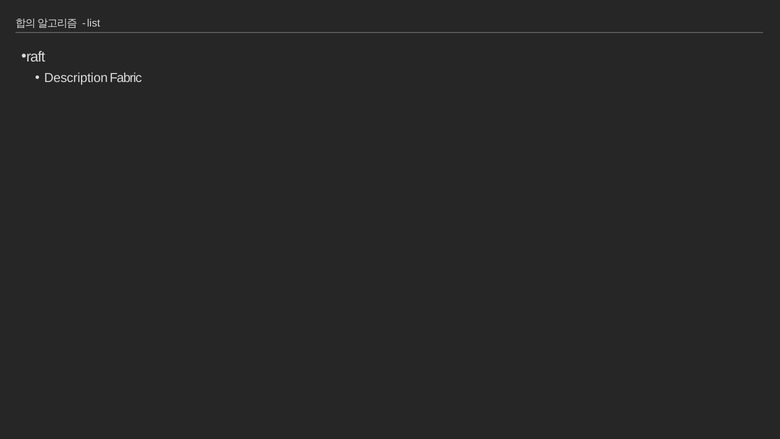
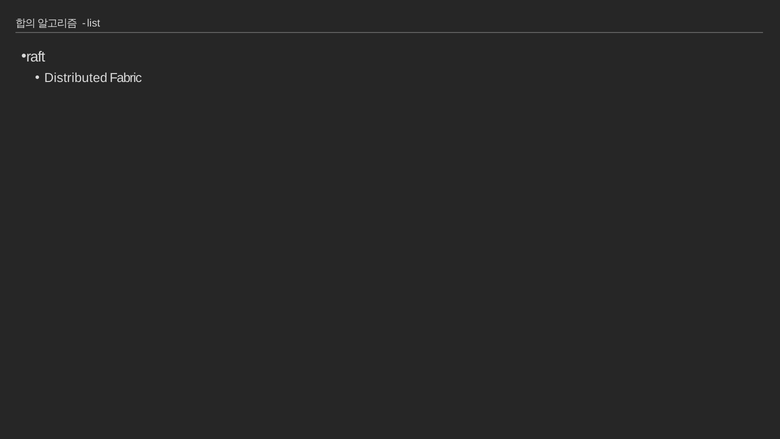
Description: Description -> Distributed (76, 78)
